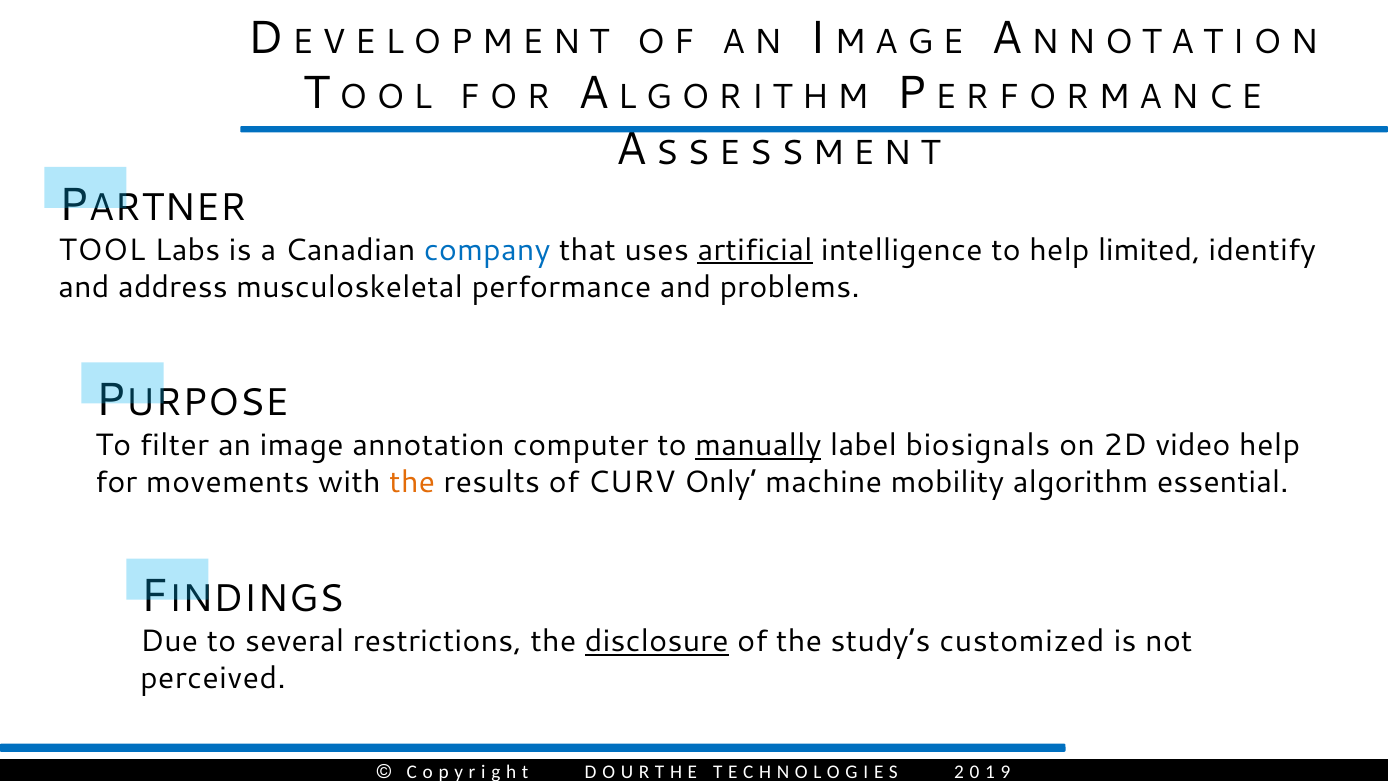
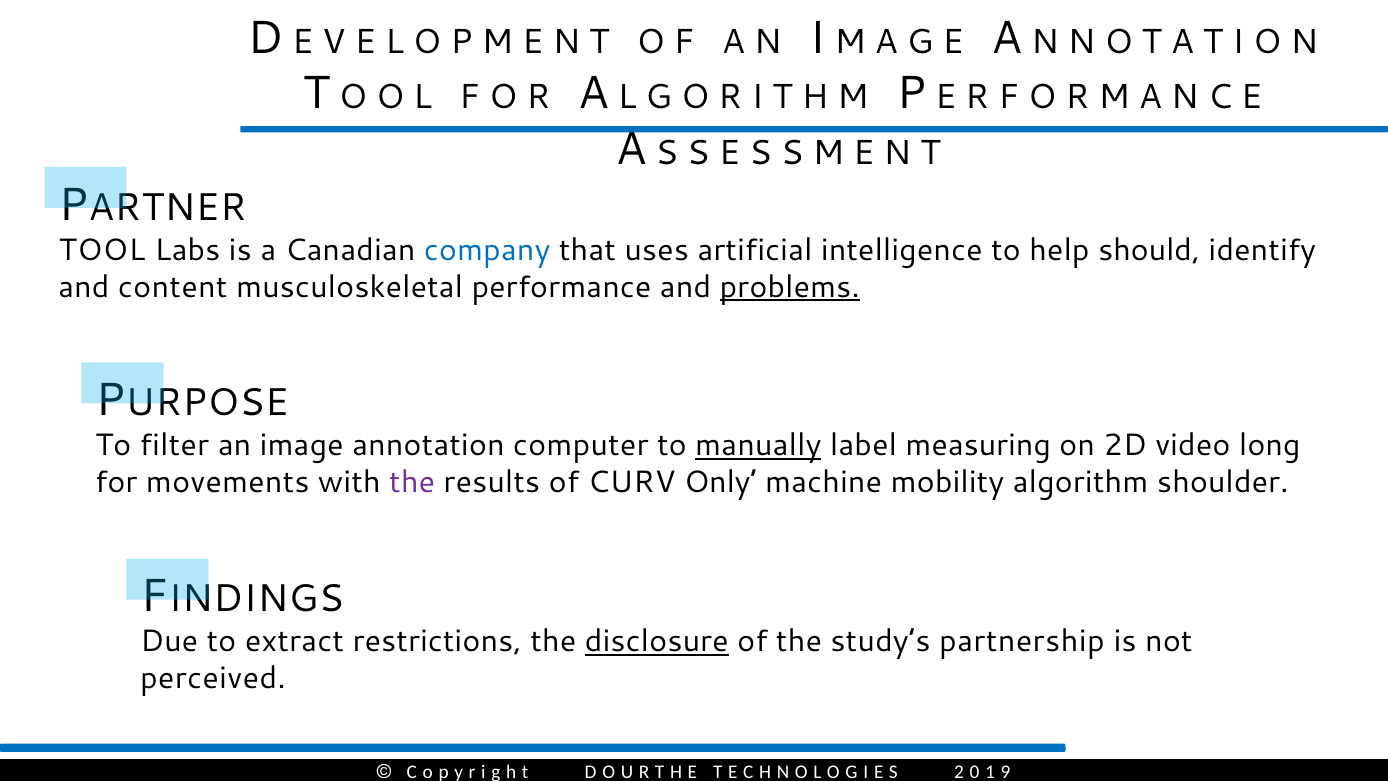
artificial underline: present -> none (755, 250)
limited: limited -> should (1149, 250)
address: address -> content (173, 287)
problems underline: none -> present (790, 287)
biosignals: biosignals -> measuring (978, 445)
video help: help -> long (1270, 445)
the colour: orange -> purple (412, 482)
essential: essential -> shoulder (1223, 482)
several: several -> extract (295, 642)
customized: customized -> partnership (1022, 642)
